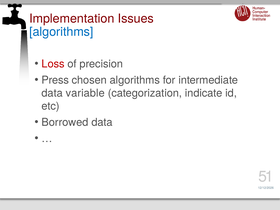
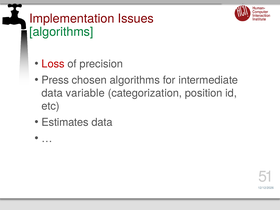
algorithms colour: blue -> green (61, 32)
indicate: indicate -> position (204, 93)
Borrowed: Borrowed -> Estimates (65, 122)
